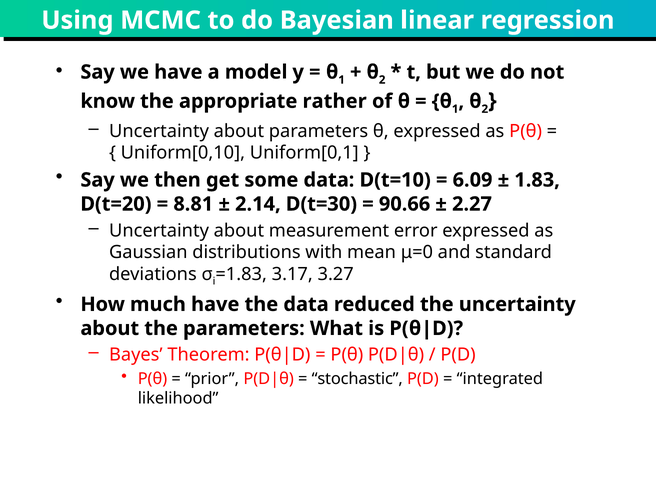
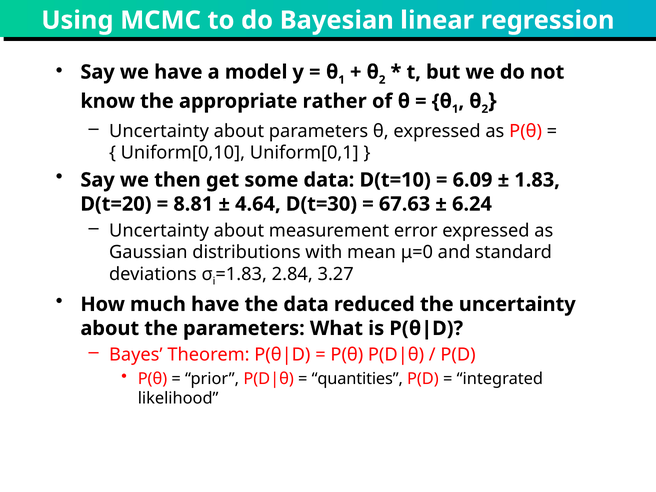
2.14: 2.14 -> 4.64 (258, 204)
90.66: 90.66 -> 67.63 (405, 204)
2.27: 2.27 -> 6.24 (472, 204)
3.17: 3.17 -> 2.84 (292, 274)
stochastic: stochastic -> quantities (357, 379)
